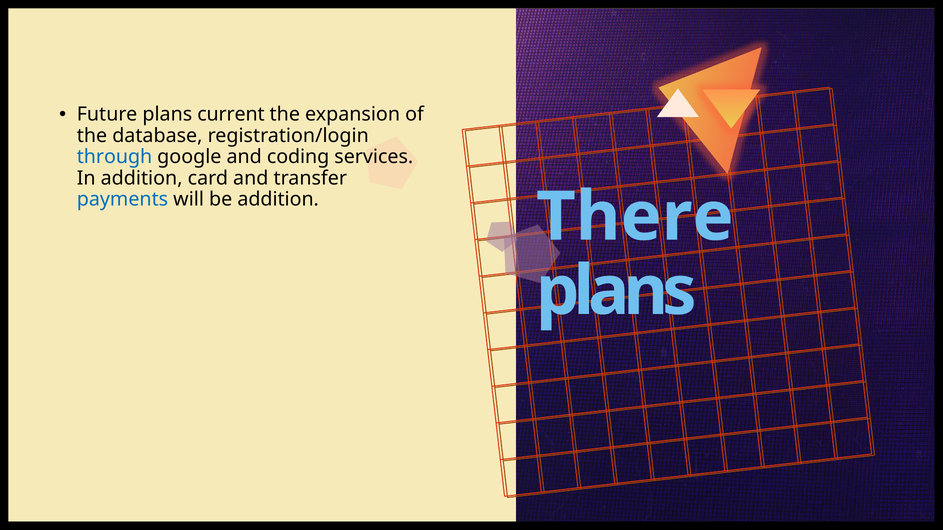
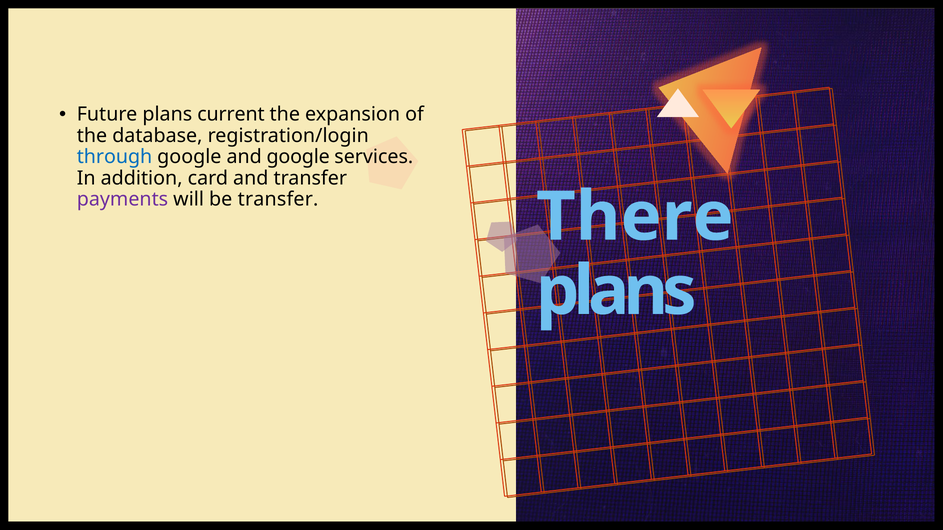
and coding: coding -> google (298, 157)
payments colour: blue -> purple (122, 199)
be addition: addition -> transfer (278, 199)
